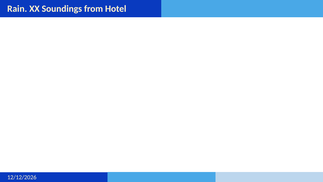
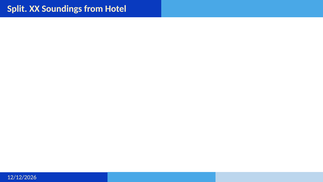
Rain: Rain -> Split (17, 9)
